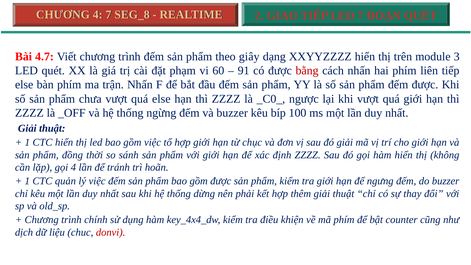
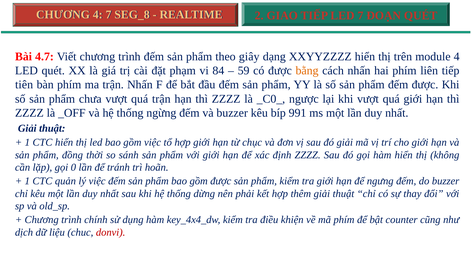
module 3: 3 -> 4 (457, 56)
60: 60 -> 84 (218, 71)
91: 91 -> 59 (244, 71)
bằng colour: red -> orange (307, 71)
else: else -> tiên (24, 85)
quá else: else -> trận (161, 99)
100: 100 -> 991 (298, 113)
gọi 4: 4 -> 0 (73, 167)
